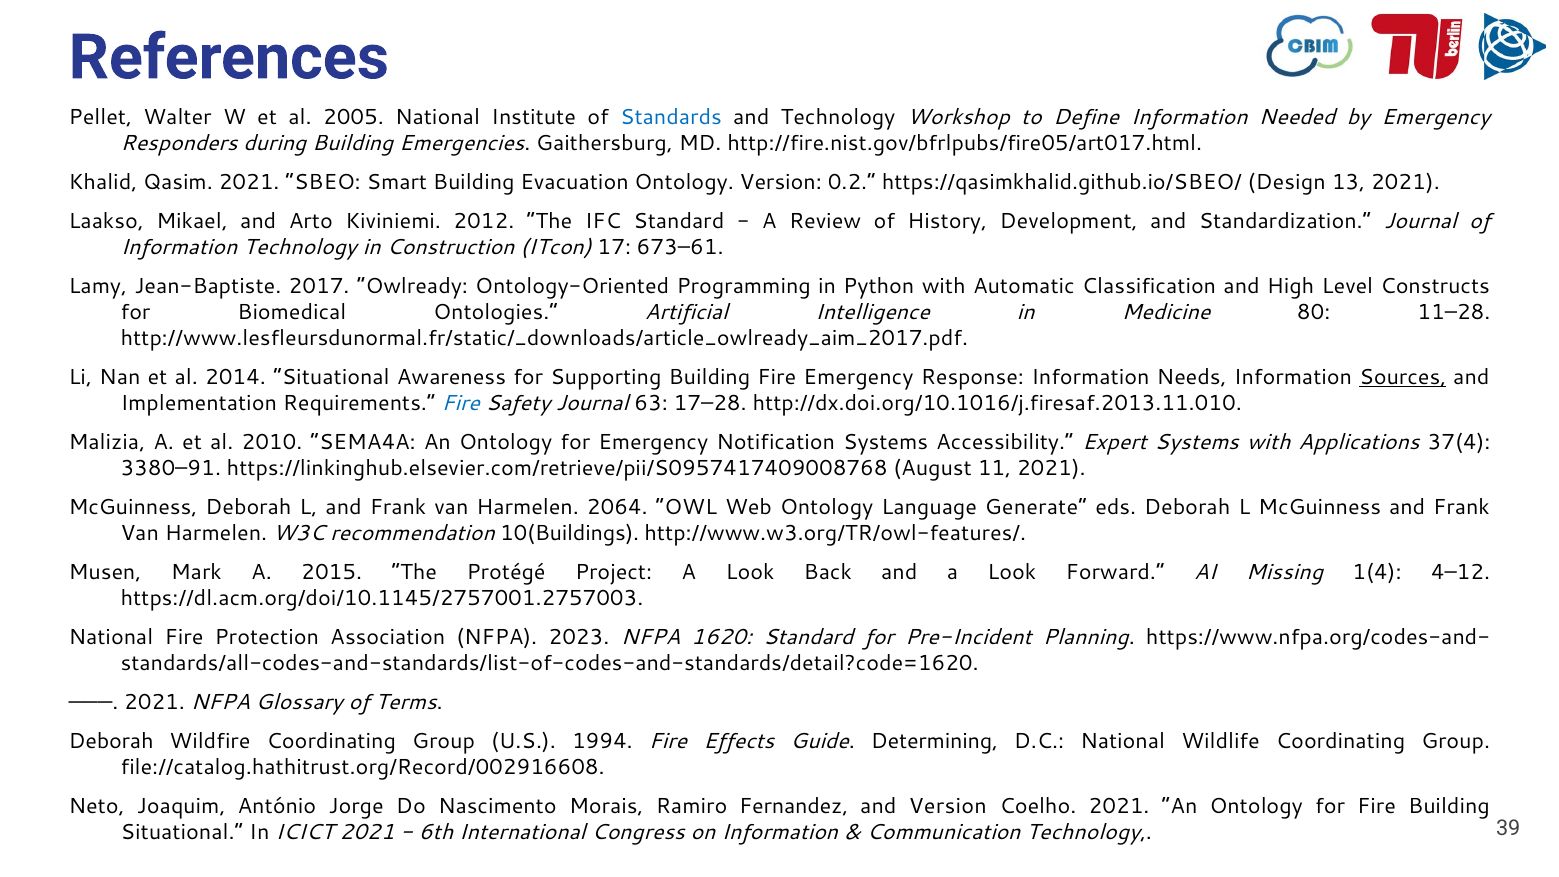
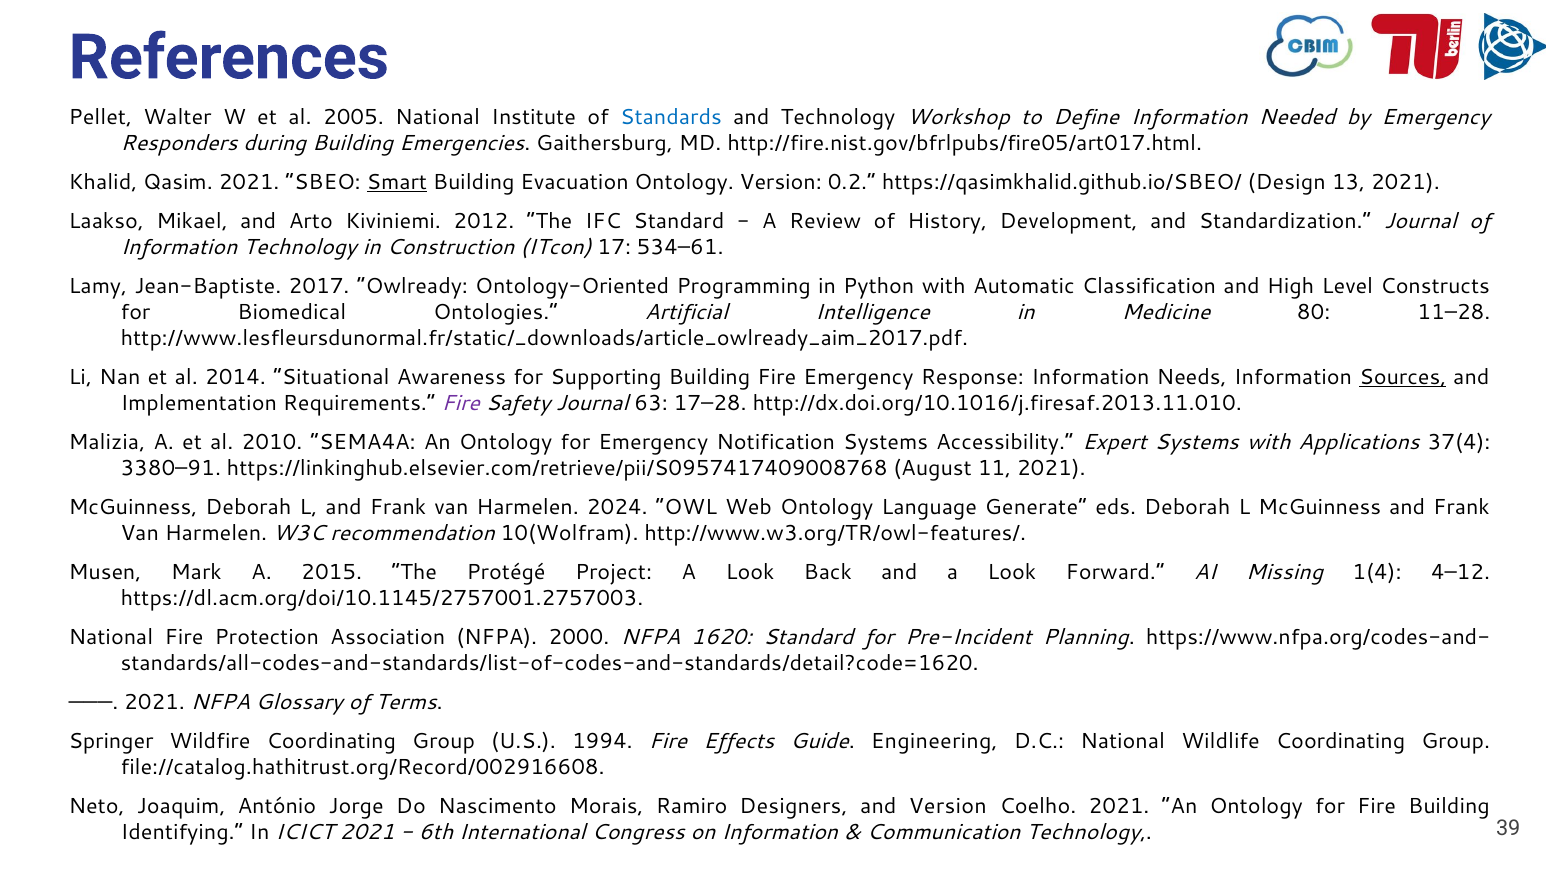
Smart underline: none -> present (397, 182)
673–61: 673–61 -> 534–61 (680, 247)
Fire colour: blue -> purple (461, 403)
2064: 2064 -> 2024 (617, 507)
10(Buildings: 10(Buildings -> 10(Wolfram (570, 533)
2023: 2023 -> 2000 (579, 637)
Deborah: Deborah -> Springer (111, 742)
Determining: Determining -> Engineering (934, 742)
Fernandez: Fernandez -> Designers (794, 807)
Situational: Situational -> Identifying (182, 833)
